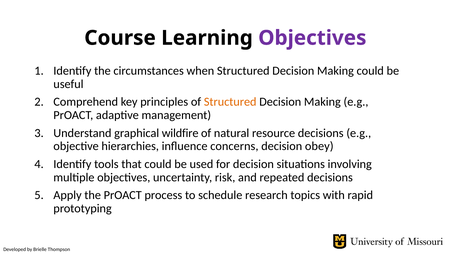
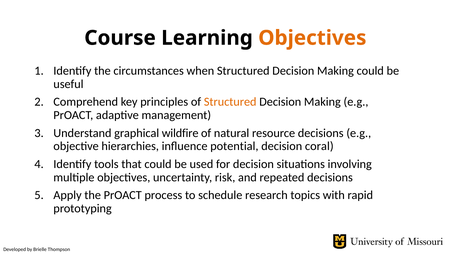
Objectives colour: purple -> orange (312, 38)
concerns: concerns -> potential (234, 146)
obey: obey -> coral (319, 146)
